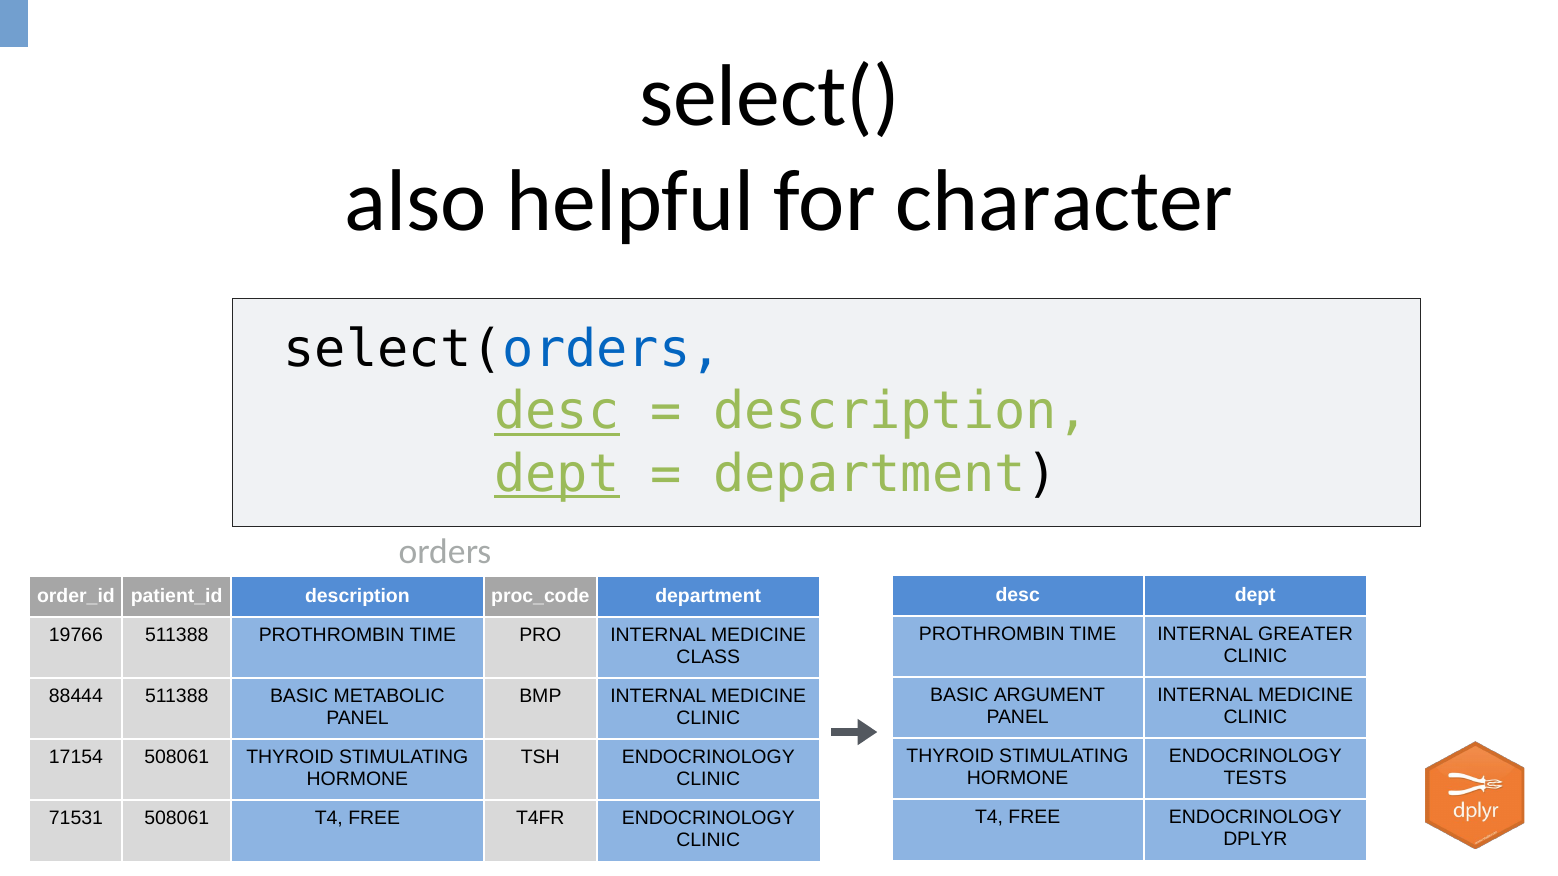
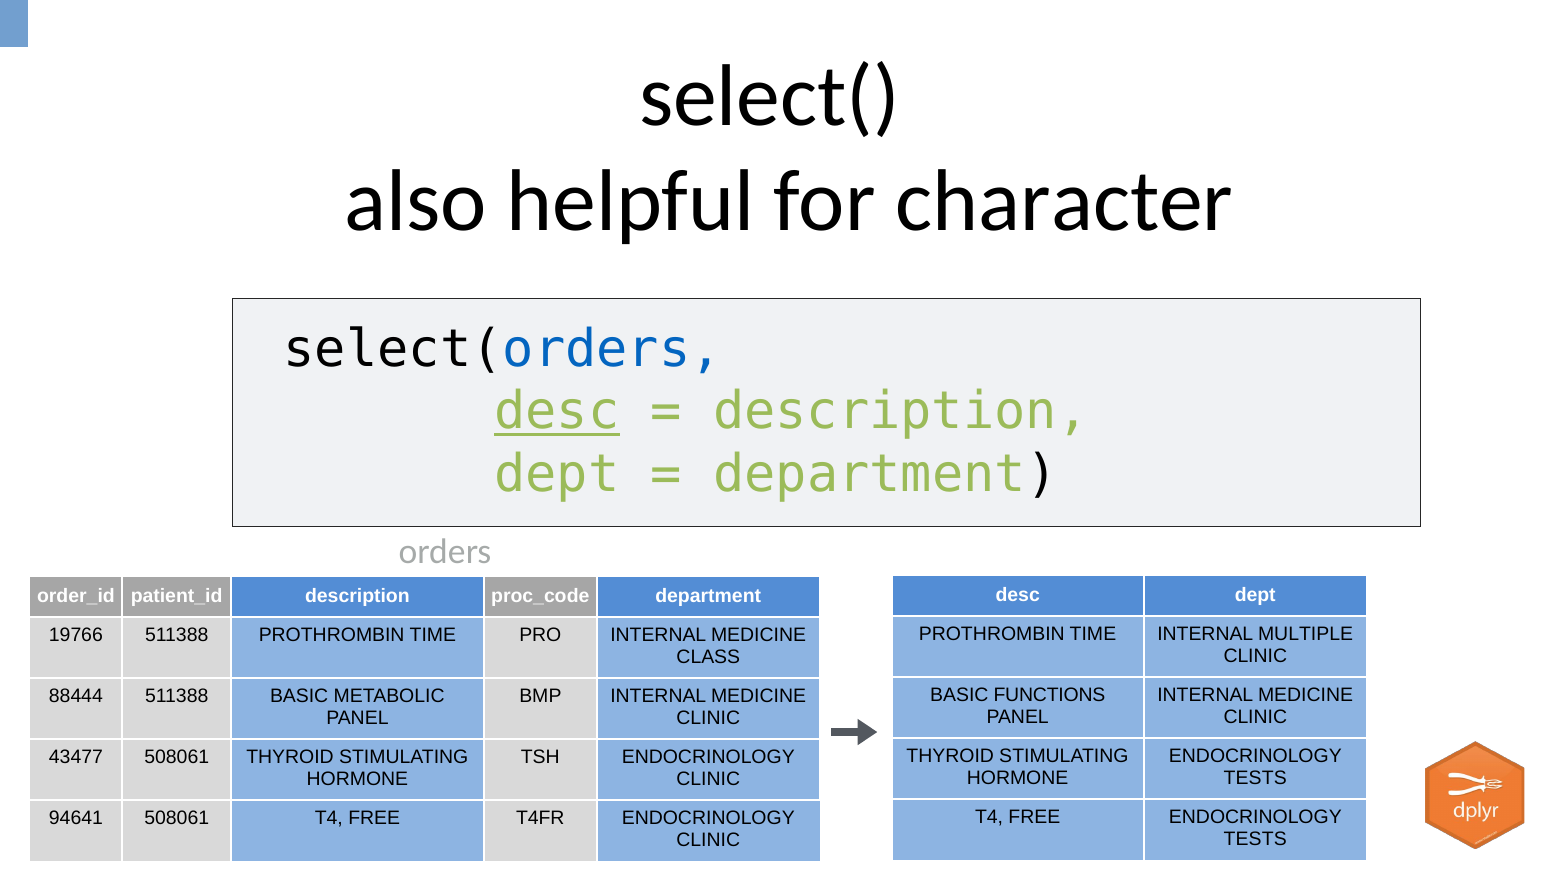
dept underline: present -> none (557, 474)
GREATER: GREATER -> MULTIPLE (1306, 634)
ARGUMENT: ARGUMENT -> FUNCTIONS (1049, 695)
17154: 17154 -> 43477 (76, 757)
71531: 71531 -> 94641 (76, 818)
DPLYR: DPLYR -> TESTS (1255, 839)
